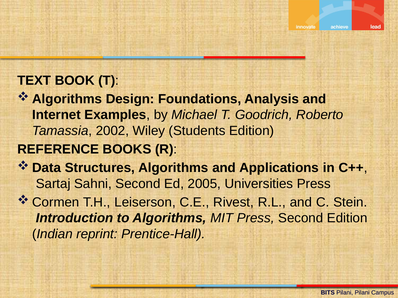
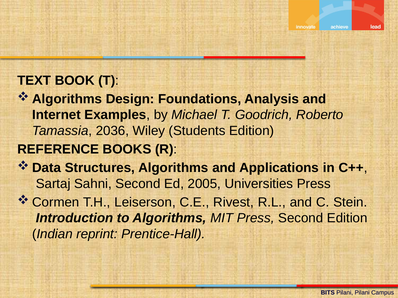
2002: 2002 -> 2036 (112, 131)
